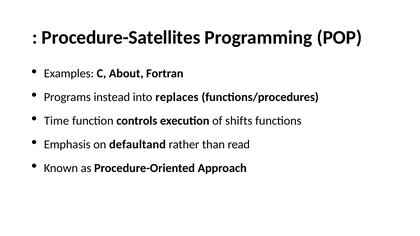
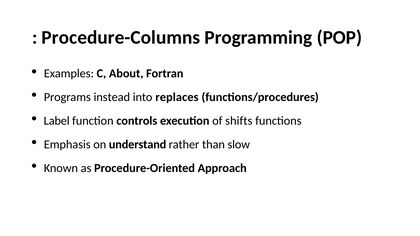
Procedure-Satellites: Procedure-Satellites -> Procedure-Columns (121, 38)
Time: Time -> Label (57, 121)
defaultand: defaultand -> understand (138, 145)
read: read -> slow (239, 145)
